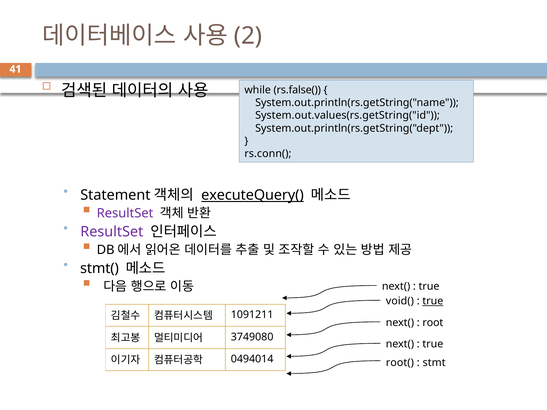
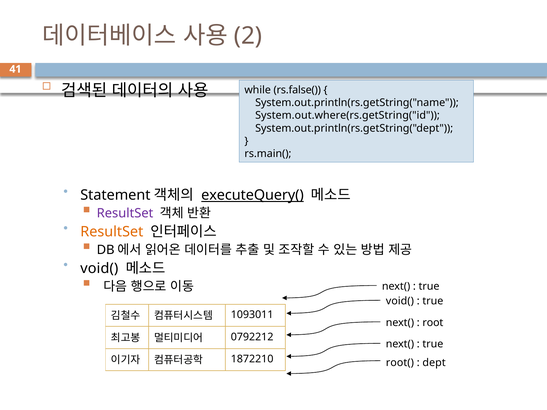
System.out.values(rs.getString("id: System.out.values(rs.getString("id -> System.out.where(rs.getString("id (348, 116)
rs.conn(: rs.conn( -> rs.main( (268, 154)
ResultSet colour: purple -> orange (112, 232)
stmt(: stmt( -> void( (99, 269)
true underline: present -> none (433, 301)
1091211: 1091211 -> 1093011 (252, 315)
3749080: 3749080 -> 0792212 (252, 337)
0494014: 0494014 -> 1872210 (252, 359)
stmt: stmt -> dept (434, 363)
